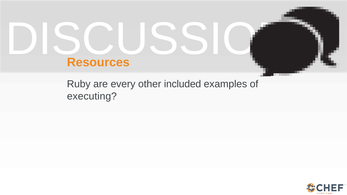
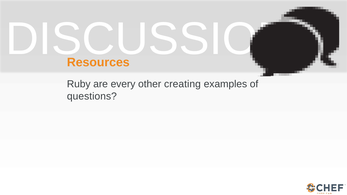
included: included -> creating (182, 84)
executing: executing -> questions (92, 96)
